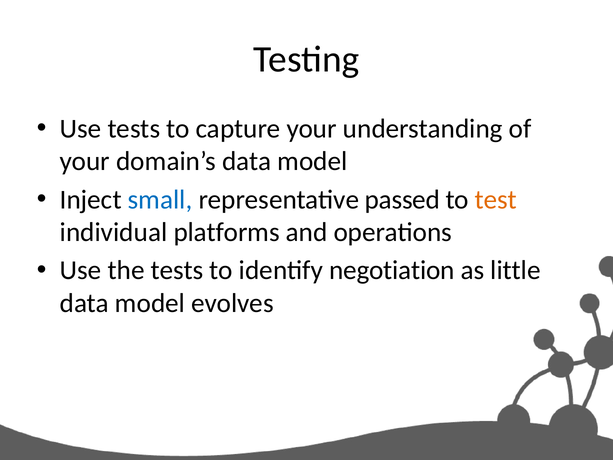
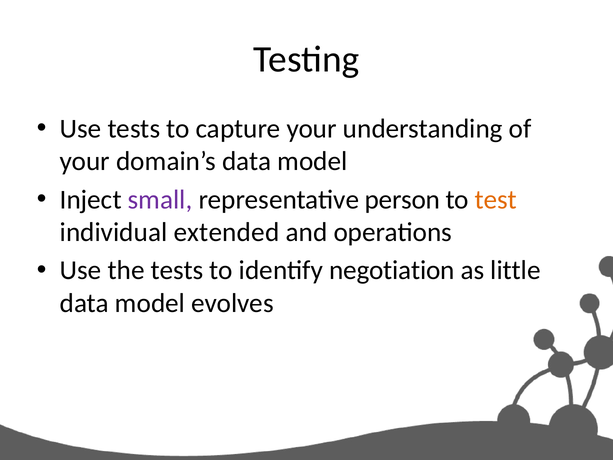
small colour: blue -> purple (160, 199)
passed: passed -> person (402, 199)
platforms: platforms -> extended (227, 232)
